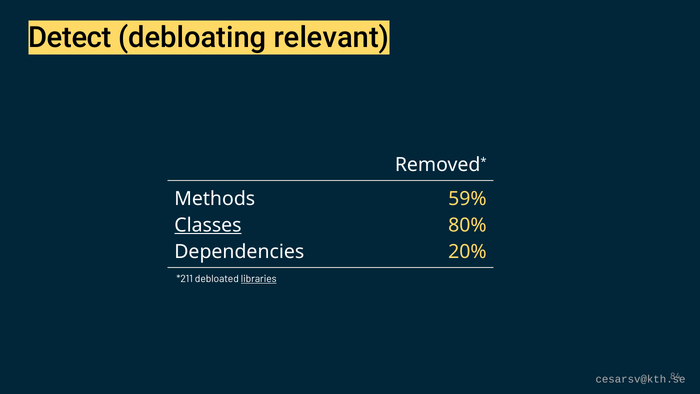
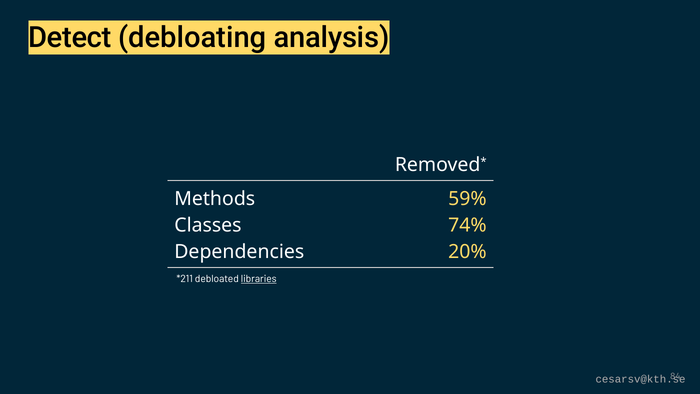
relevant: relevant -> analysis (331, 38)
Classes underline: present -> none (208, 225)
80%: 80% -> 74% (467, 225)
